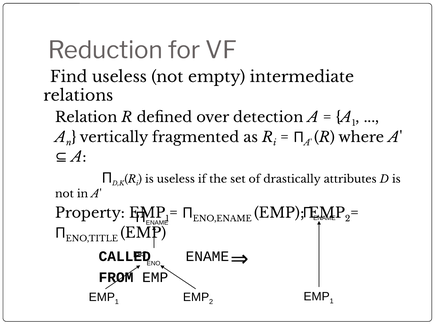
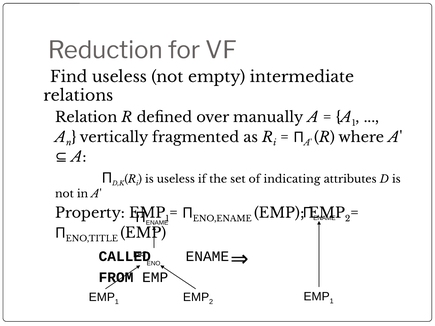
detection: detection -> manually (268, 118)
drastically: drastically -> indicating (292, 179)
